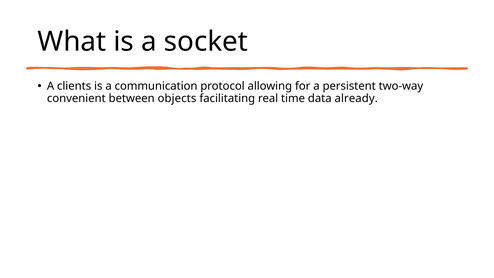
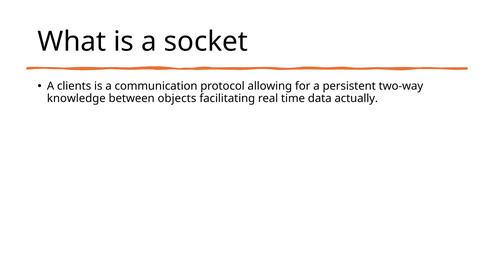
convenient: convenient -> knowledge (76, 98)
already: already -> actually (356, 98)
